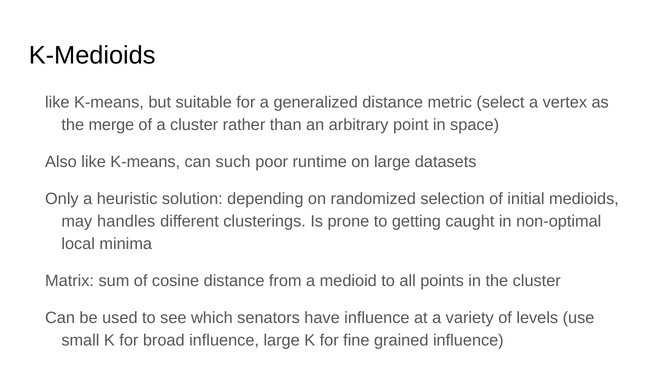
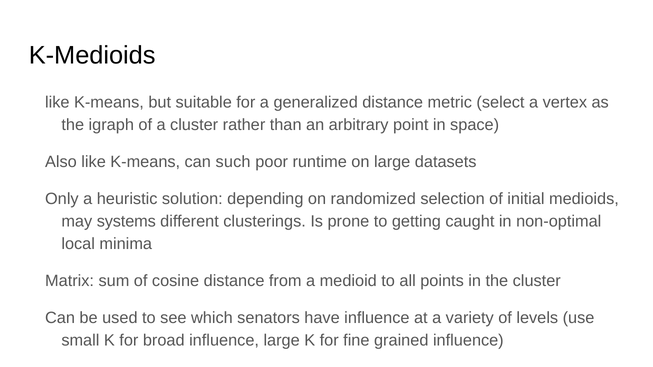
merge: merge -> igraph (111, 125)
handles: handles -> systems (126, 222)
